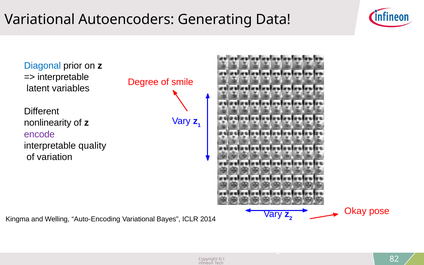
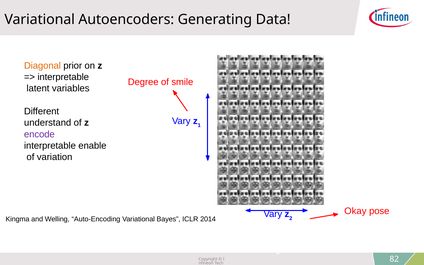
Diagonal colour: blue -> orange (42, 66)
nonlinearity: nonlinearity -> understand (48, 123)
quality: quality -> enable (92, 146)
